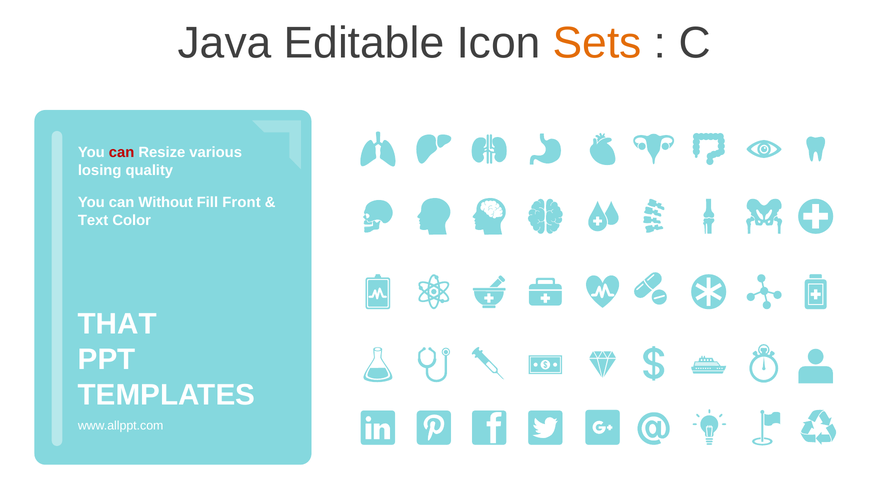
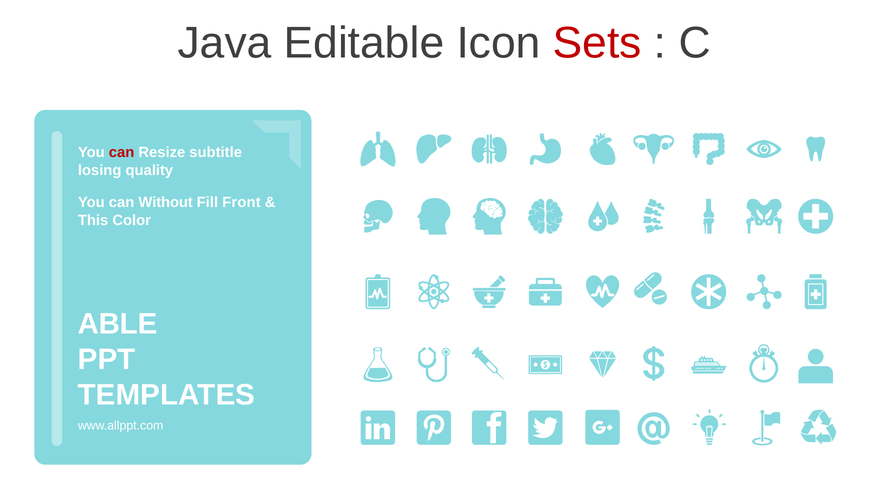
Sets colour: orange -> red (597, 43)
various: various -> subtitle (216, 153)
Text: Text -> This (93, 220)
THAT: THAT -> ABLE (118, 324)
